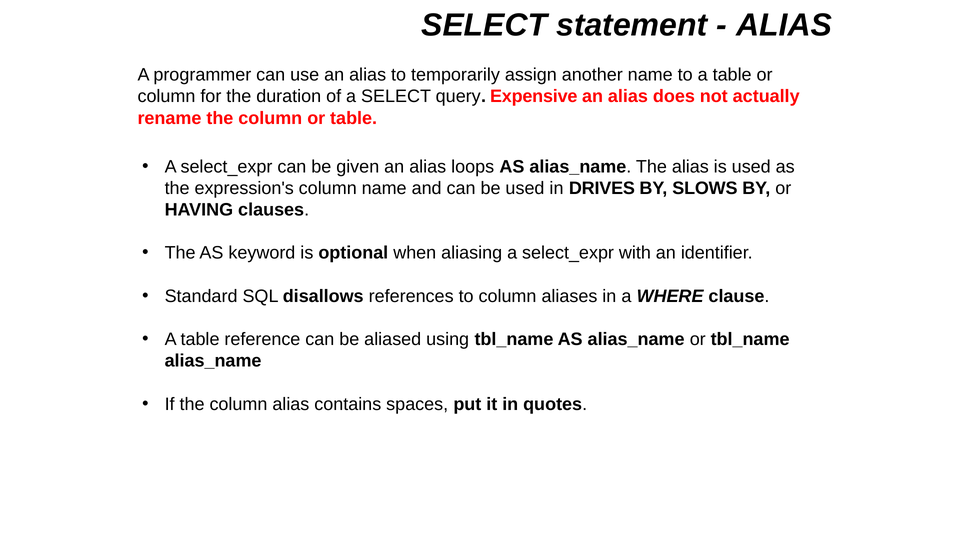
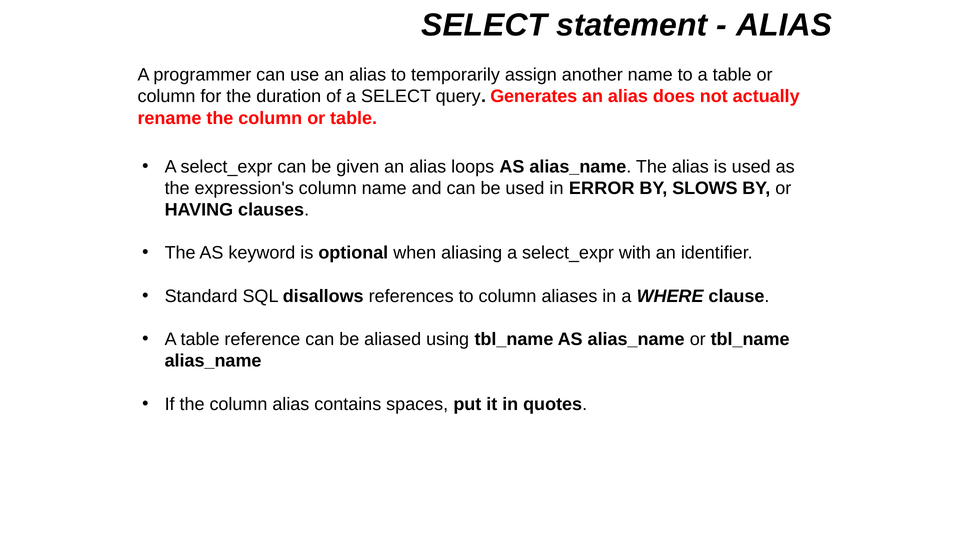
Expensive: Expensive -> Generates (534, 96)
DRIVES: DRIVES -> ERROR (602, 188)
